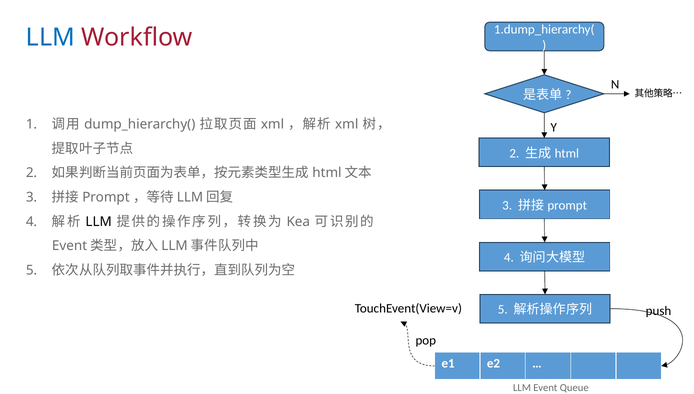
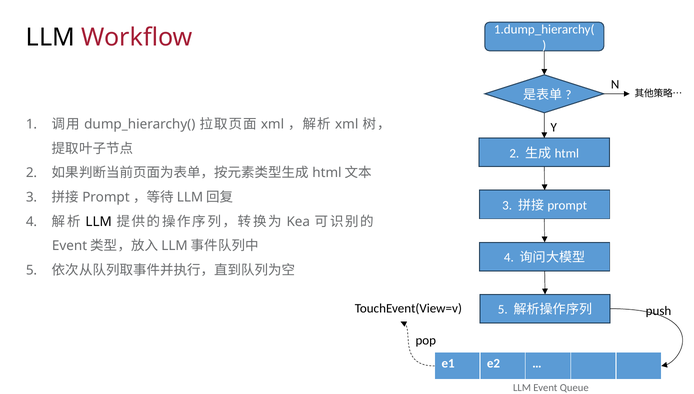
LLM colour: blue -> black (50, 38)
